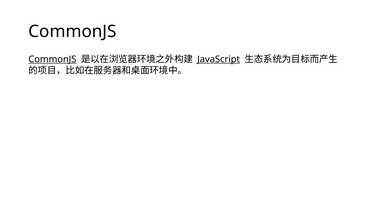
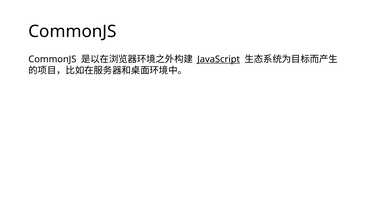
CommonJS underline: present -> none (52, 59)
